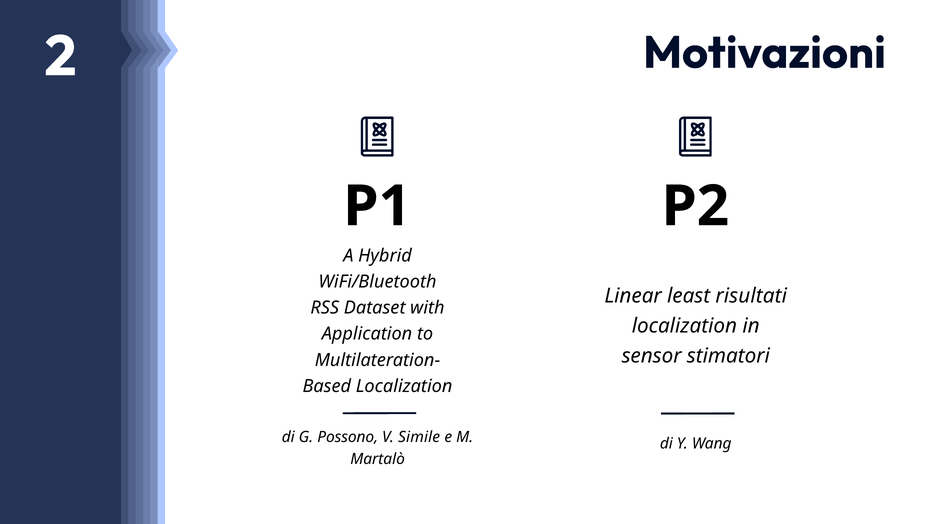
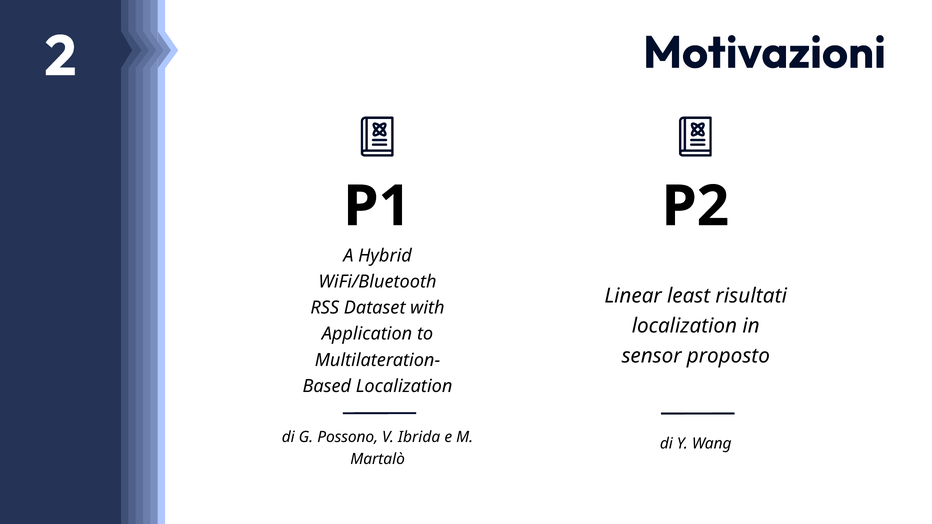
stimatori: stimatori -> proposto (728, 356)
Simile: Simile -> Ibrida (419, 437)
